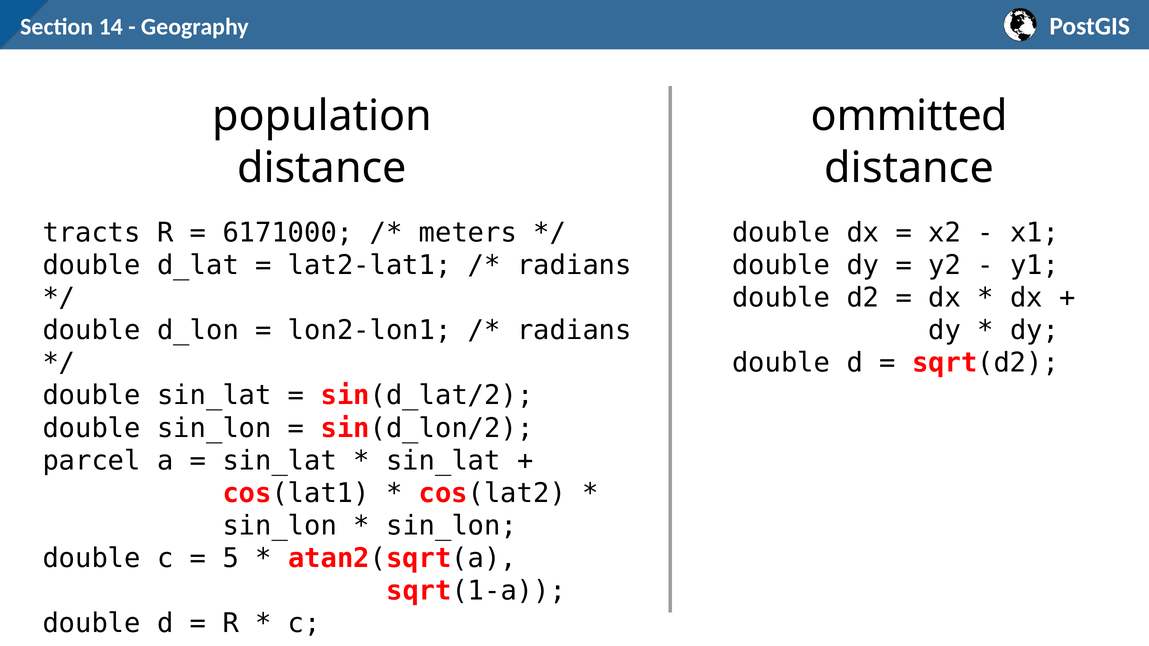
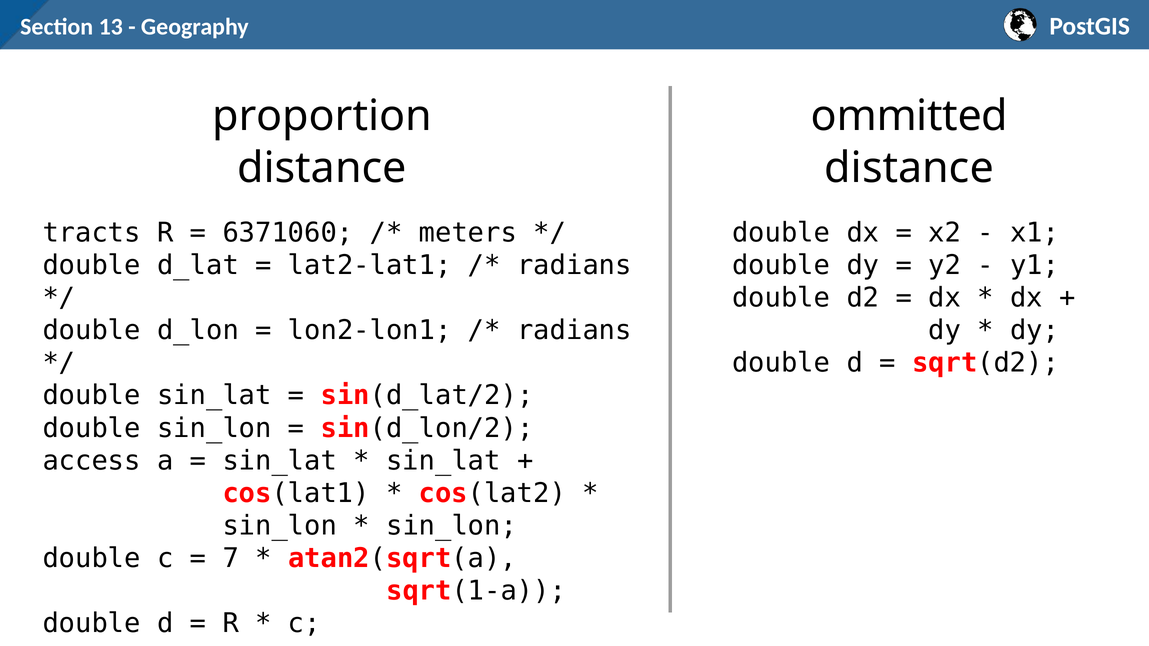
14: 14 -> 13 (111, 27)
population: population -> proportion (322, 116)
6171000: 6171000 -> 6371060 (288, 233)
parcel: parcel -> access (92, 461)
5: 5 -> 7 (231, 559)
